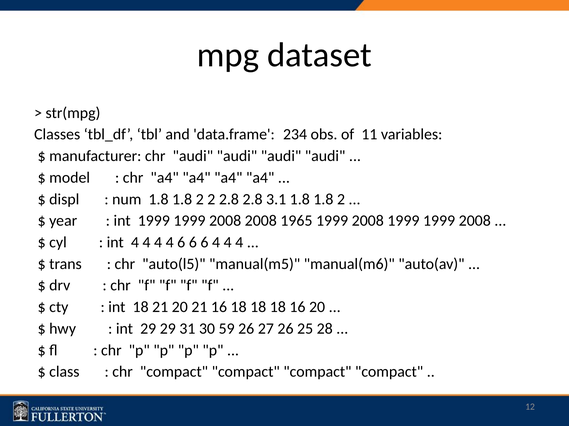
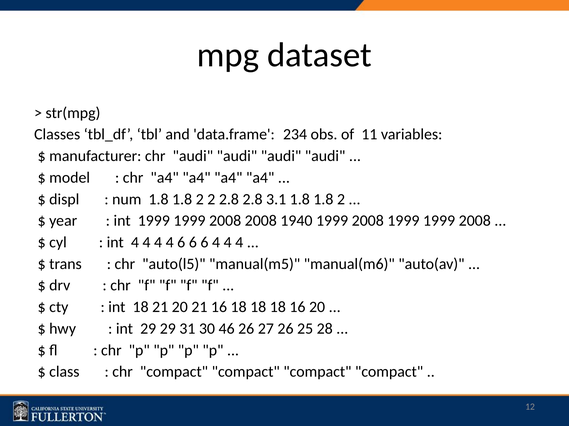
1965: 1965 -> 1940 (296, 221)
59: 59 -> 46 (227, 329)
